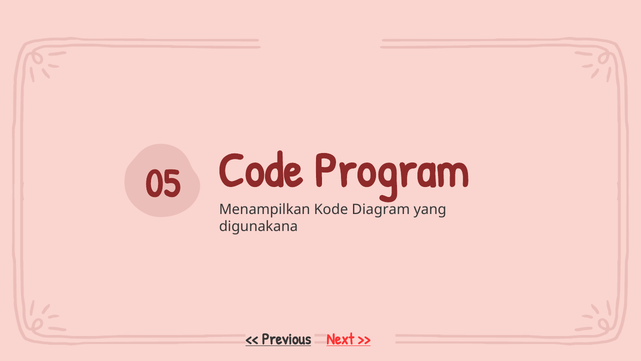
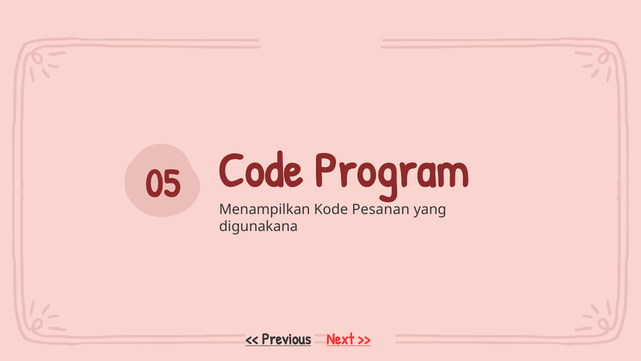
Diagram: Diagram -> Pesanan (381, 209)
